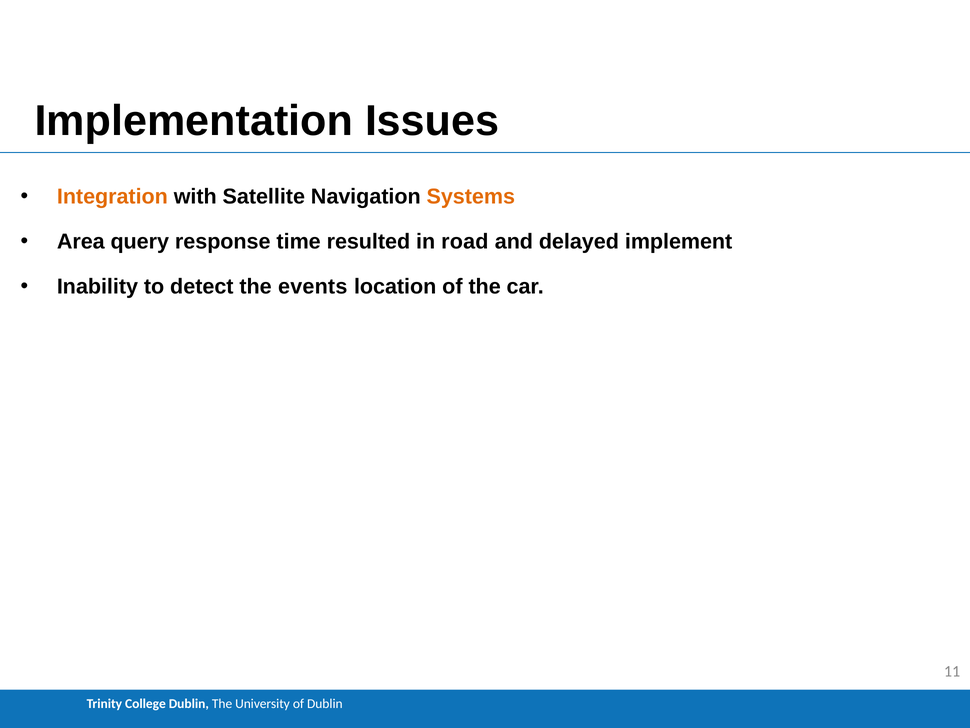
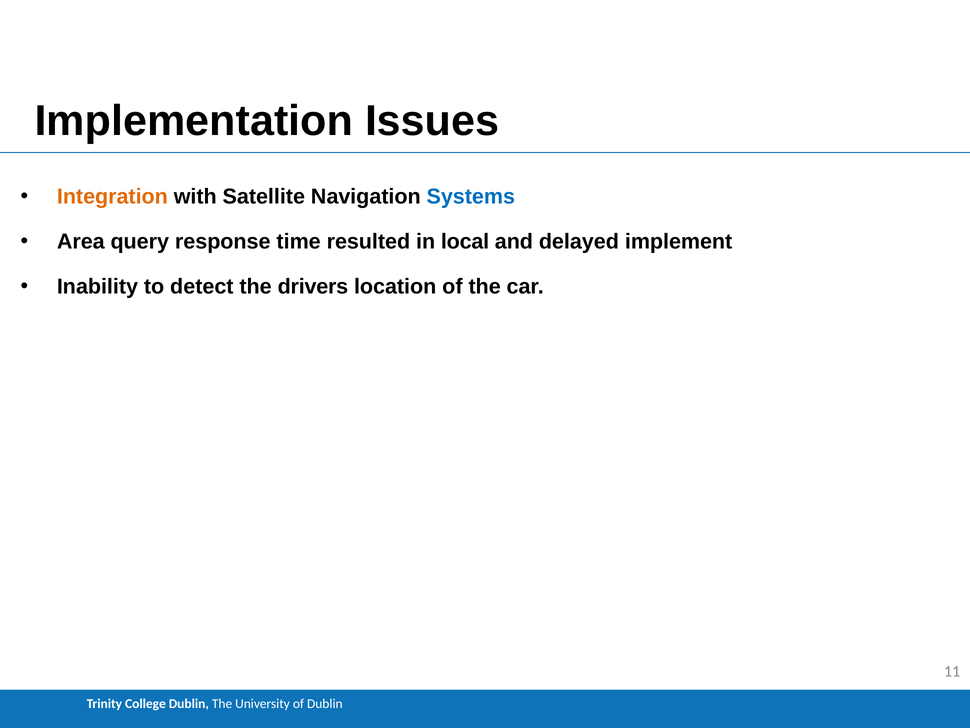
Systems colour: orange -> blue (471, 197)
road: road -> local (465, 242)
events: events -> drivers (313, 287)
